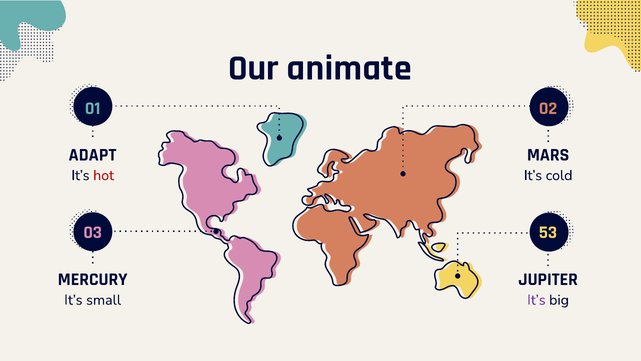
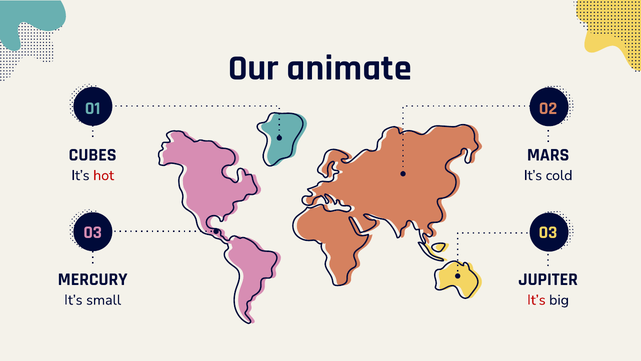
ADAPT: ADAPT -> CUBES (93, 155)
03 53: 53 -> 03 (548, 232)
It’s colour: purple -> red (536, 300)
